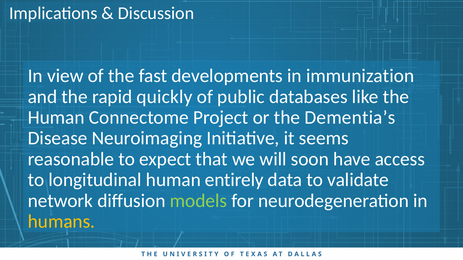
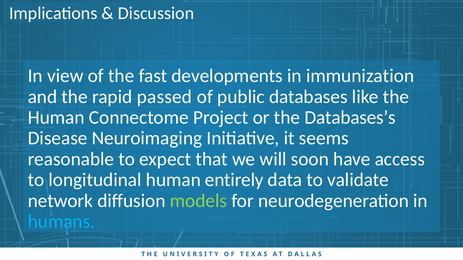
quickly: quickly -> passed (165, 97)
Dementia’s: Dementia’s -> Databases’s (350, 118)
humans colour: yellow -> light blue (61, 222)
